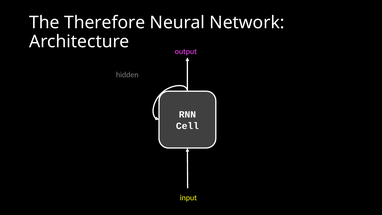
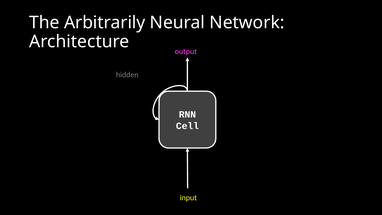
Therefore: Therefore -> Arbitrarily (105, 23)
